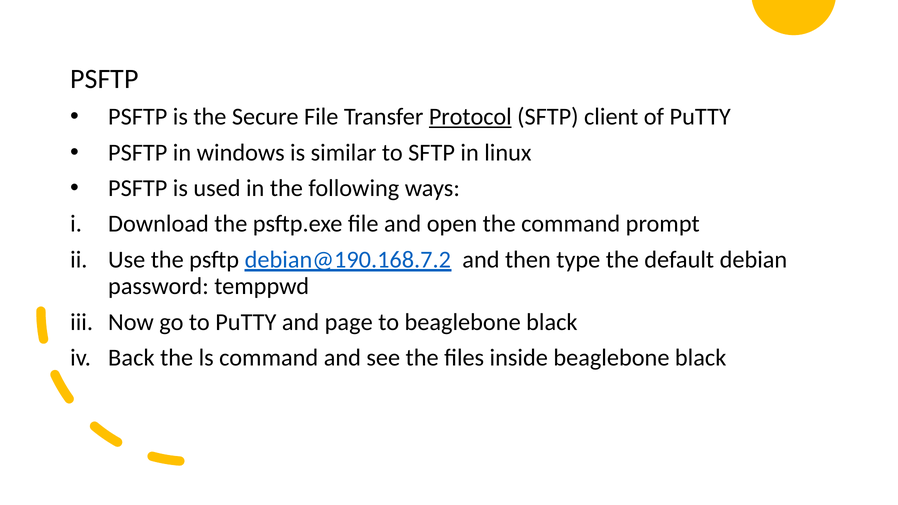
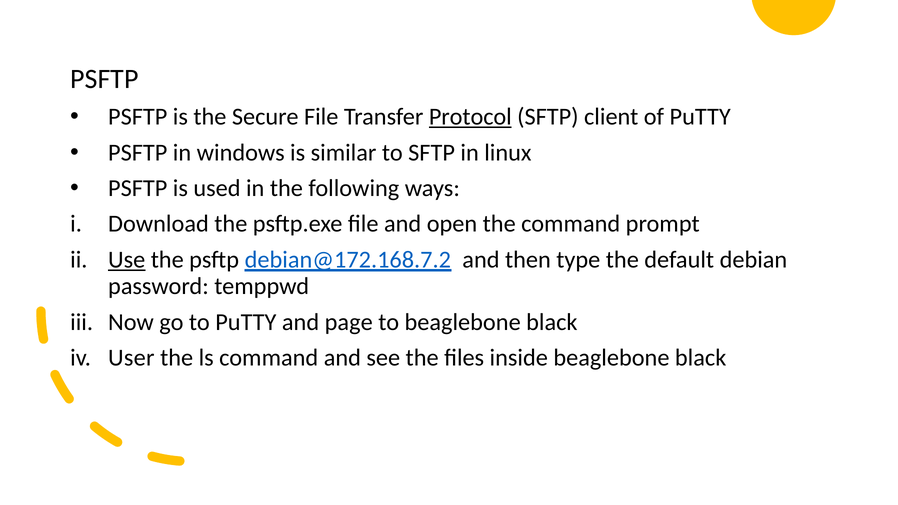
Use underline: none -> present (127, 260)
debian@190.168.7.2: debian@190.168.7.2 -> debian@172.168.7.2 (348, 260)
Back: Back -> User (131, 358)
